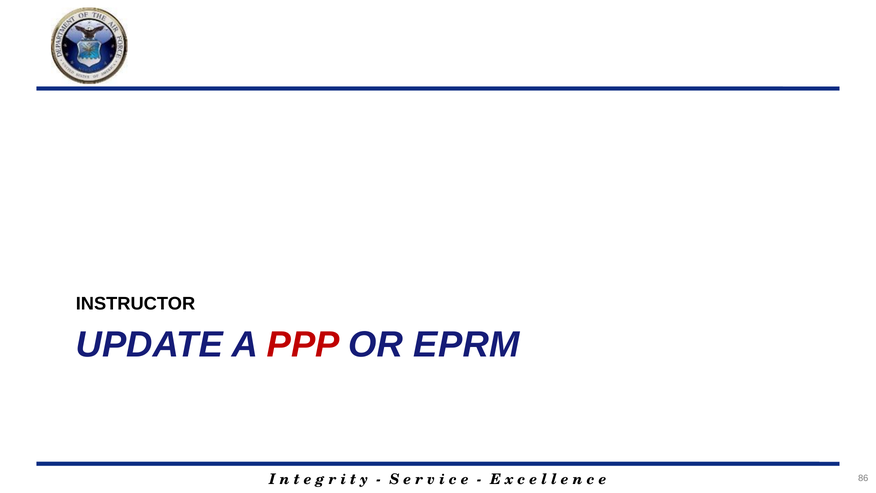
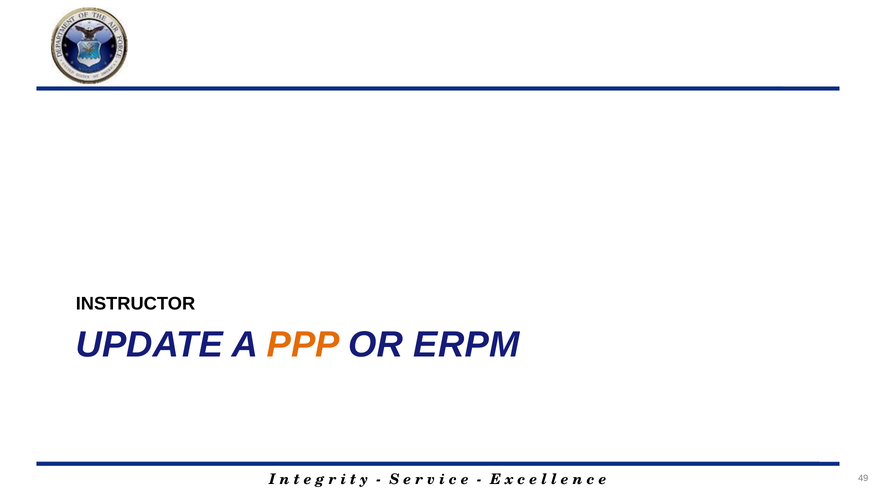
PPP colour: red -> orange (303, 344)
EPRM: EPRM -> ERPM (467, 344)
86: 86 -> 49 (863, 478)
